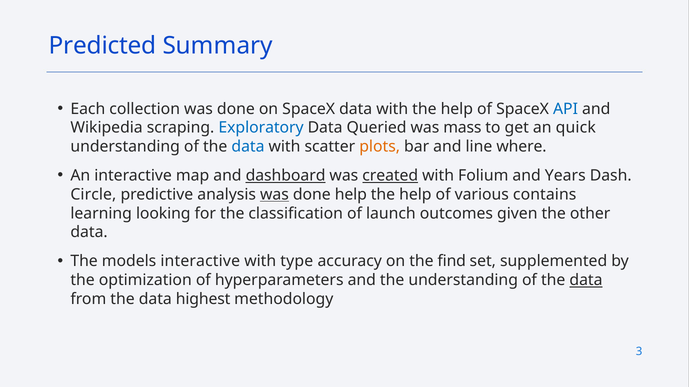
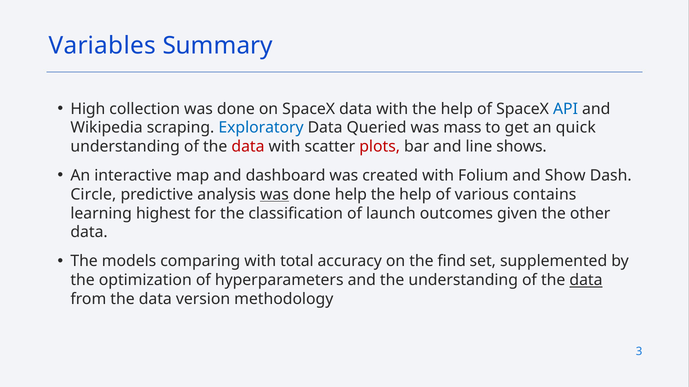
Predicted: Predicted -> Variables (102, 46)
Each: Each -> High (88, 109)
data colour: blue -> red (248, 147)
plots colour: orange -> red (380, 147)
where: where -> shows (522, 147)
dashboard underline: present -> none (286, 176)
created underline: present -> none (390, 176)
Years: Years -> Show (565, 176)
looking: looking -> highest (163, 214)
models interactive: interactive -> comparing (200, 262)
type: type -> total (297, 262)
highest: highest -> version (203, 299)
